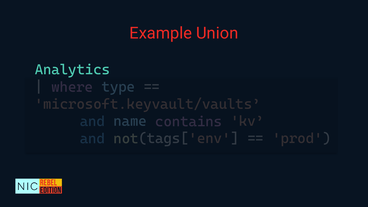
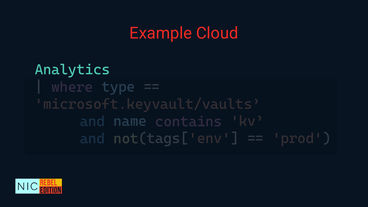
Union: Union -> Cloud (217, 33)
